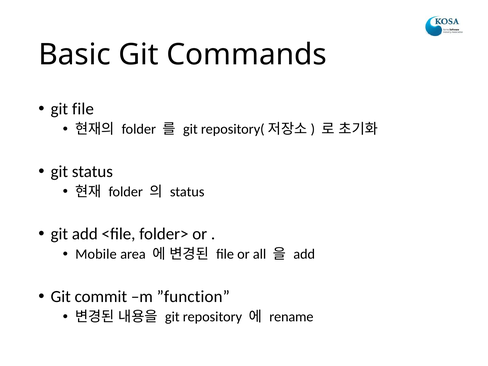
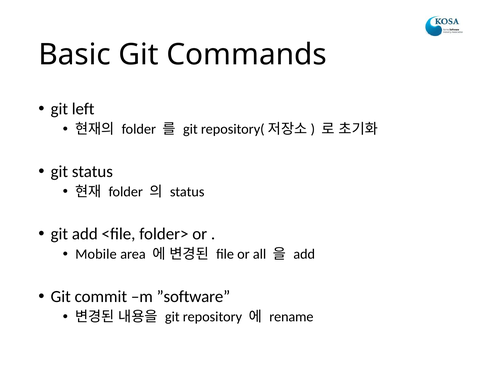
git file: file -> left (83, 109)
”function: ”function -> ”software (193, 297)
